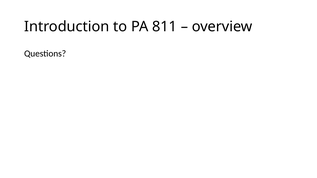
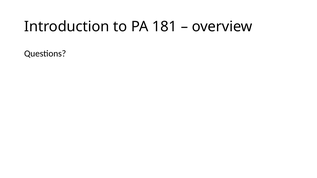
811: 811 -> 181 (165, 27)
